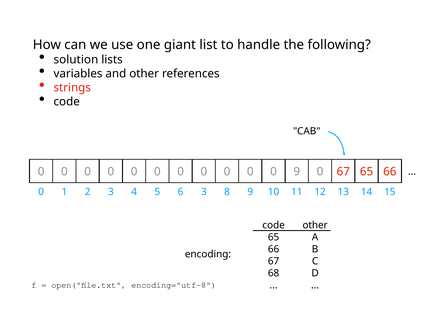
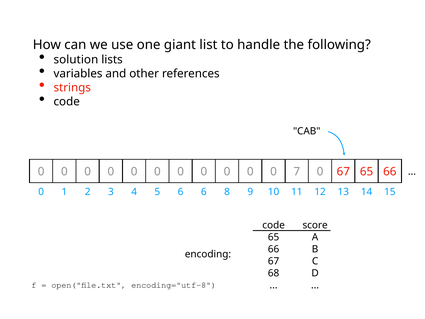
0 9: 9 -> 7 (297, 172)
0 3: 3 -> 6 (204, 192)
other: other -> score (315, 225)
